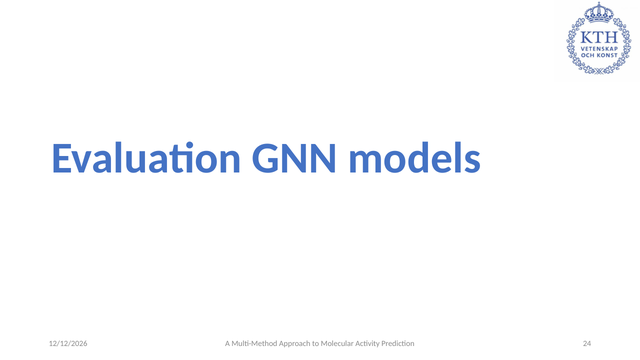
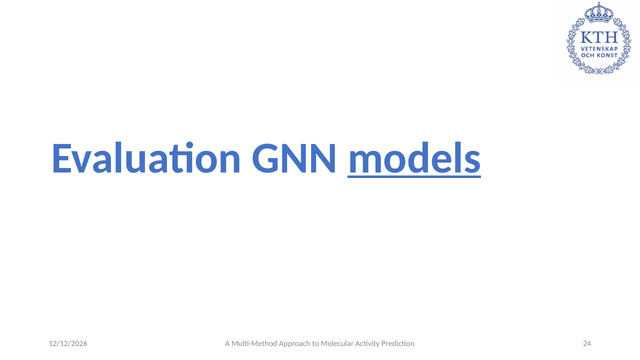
models underline: none -> present (414, 158)
